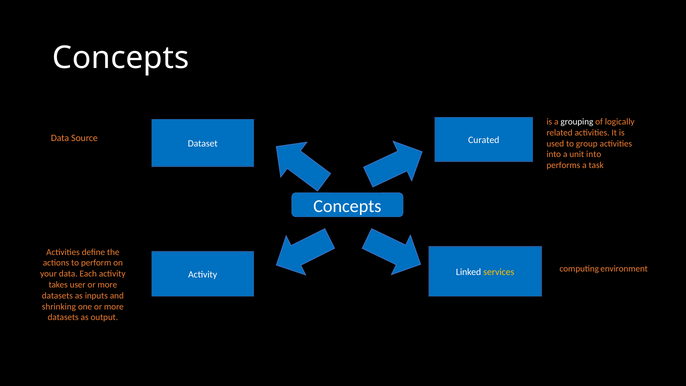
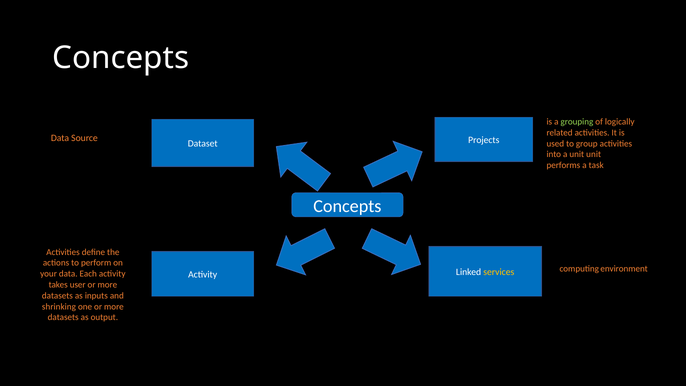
grouping colour: white -> light green (577, 122)
Curated: Curated -> Projects (484, 140)
unit into: into -> unit (594, 154)
